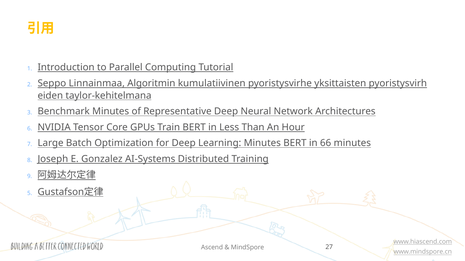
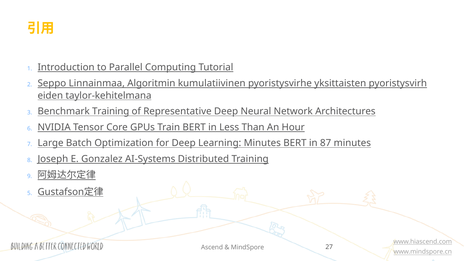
Benchmark Minutes: Minutes -> Training (111, 112)
66: 66 -> 87 (326, 143)
